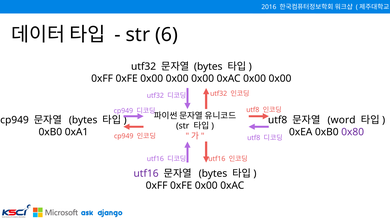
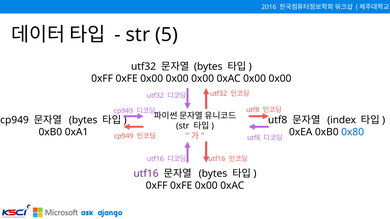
6: 6 -> 5 (167, 35)
word: word -> index (342, 120)
0x80 colour: purple -> blue (353, 132)
